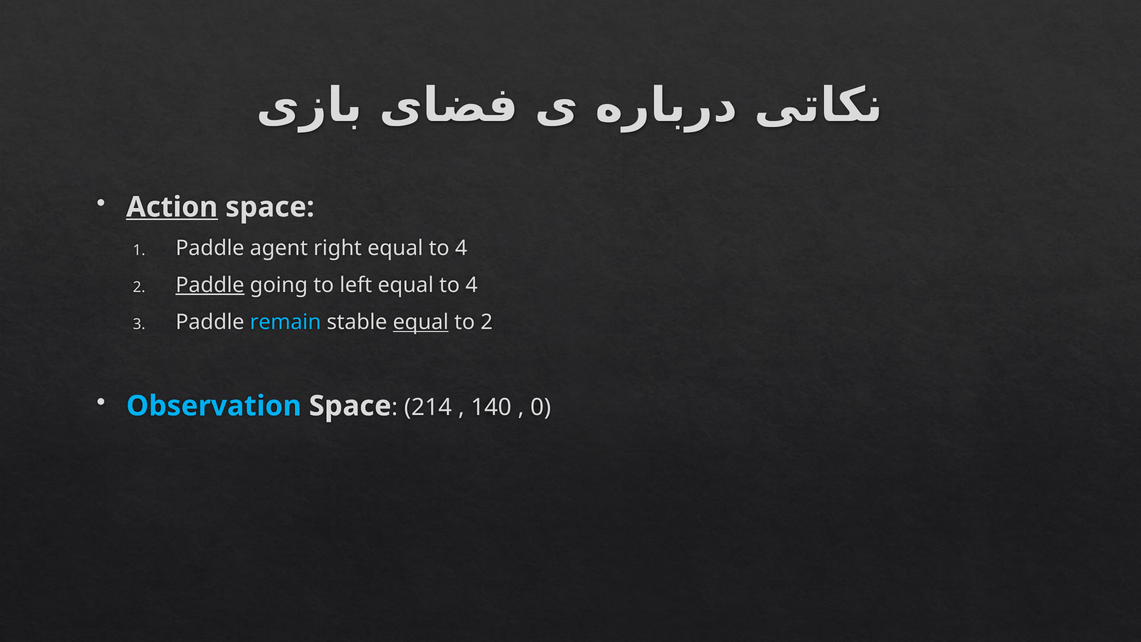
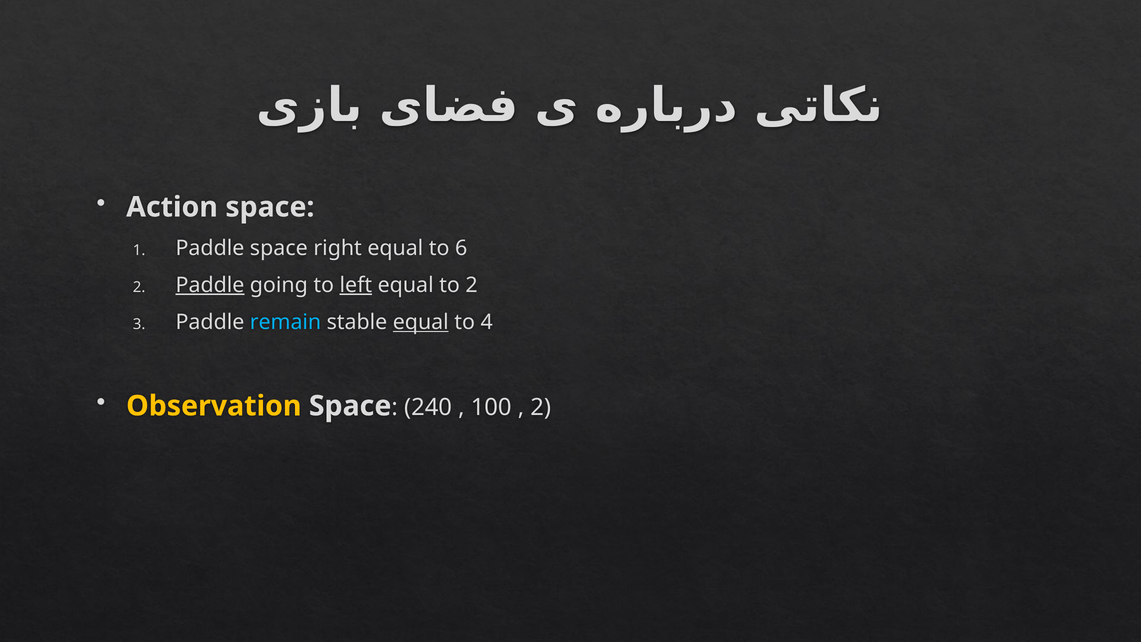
Action underline: present -> none (172, 207)
Paddle agent: agent -> space (279, 248)
right equal to 4: 4 -> 6 (461, 248)
left underline: none -> present (356, 285)
4: 4 -> 2 (472, 285)
to 2: 2 -> 4 (487, 322)
Observation colour: light blue -> yellow (214, 406)
214: 214 -> 240 (428, 407)
140: 140 -> 100 (491, 407)
0: 0 -> 2 (541, 407)
